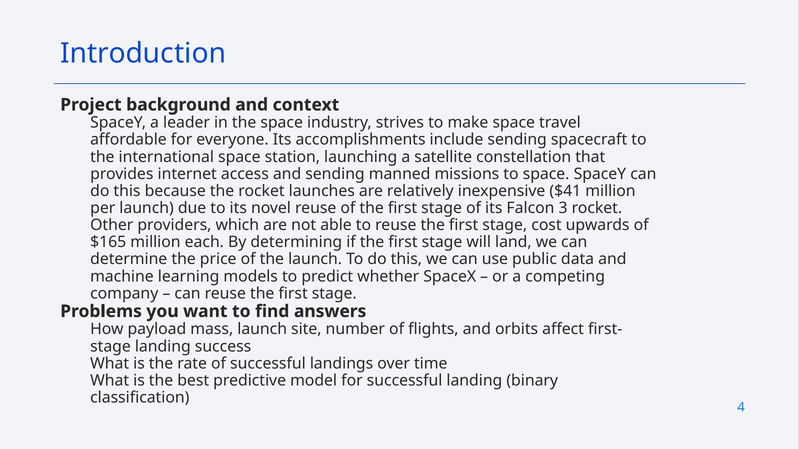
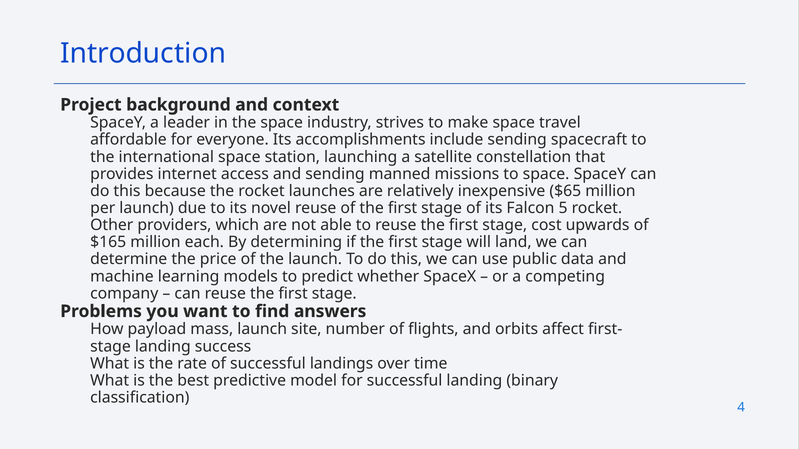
$41: $41 -> $65 (565, 191)
3: 3 -> 5 (563, 208)
